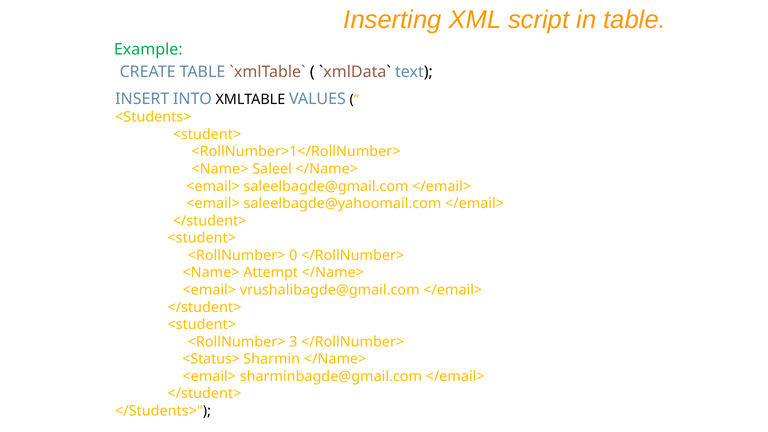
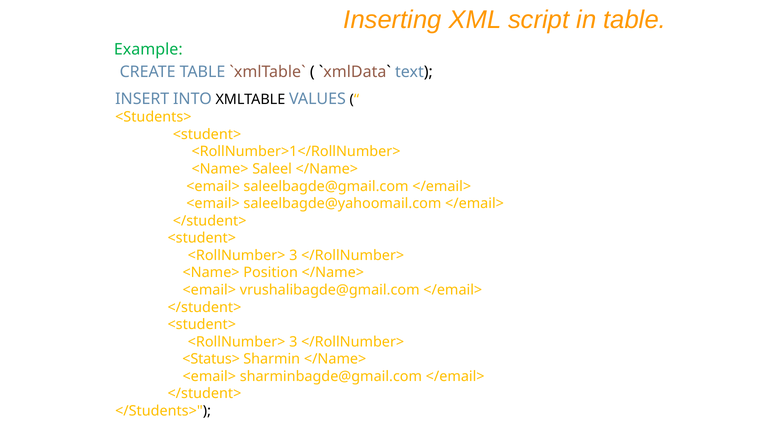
0: 0 -> 3 (293, 255)
Attempt: Attempt -> Position (271, 273)
